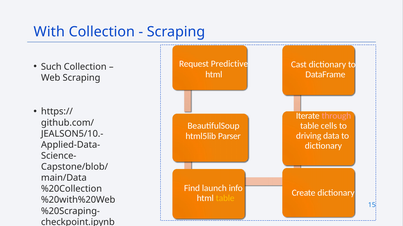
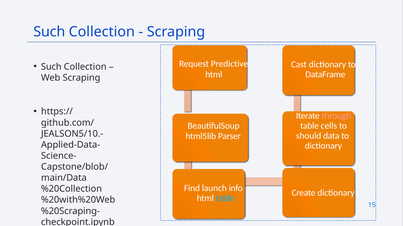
With: With -> Such (49, 32)
driving: driving -> should (309, 136)
table colour: yellow -> light blue (225, 199)
